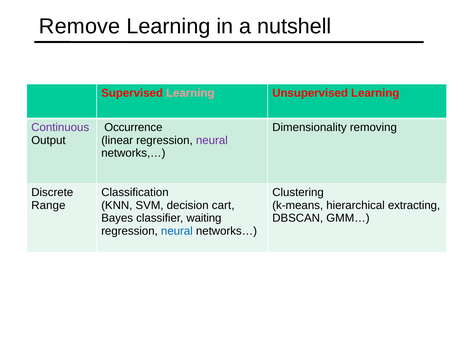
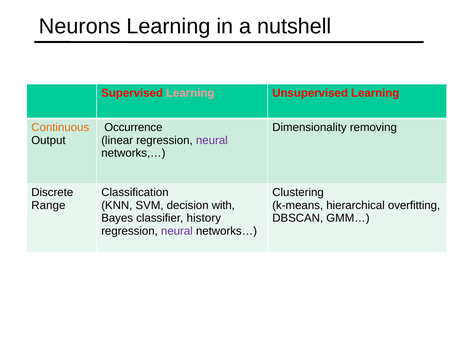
Remove: Remove -> Neurons (80, 26)
Continuous colour: purple -> orange (60, 127)
cart: cart -> with (223, 205)
extracting: extracting -> overfitting (414, 205)
waiting: waiting -> history (204, 218)
neural colour: blue -> purple (177, 231)
